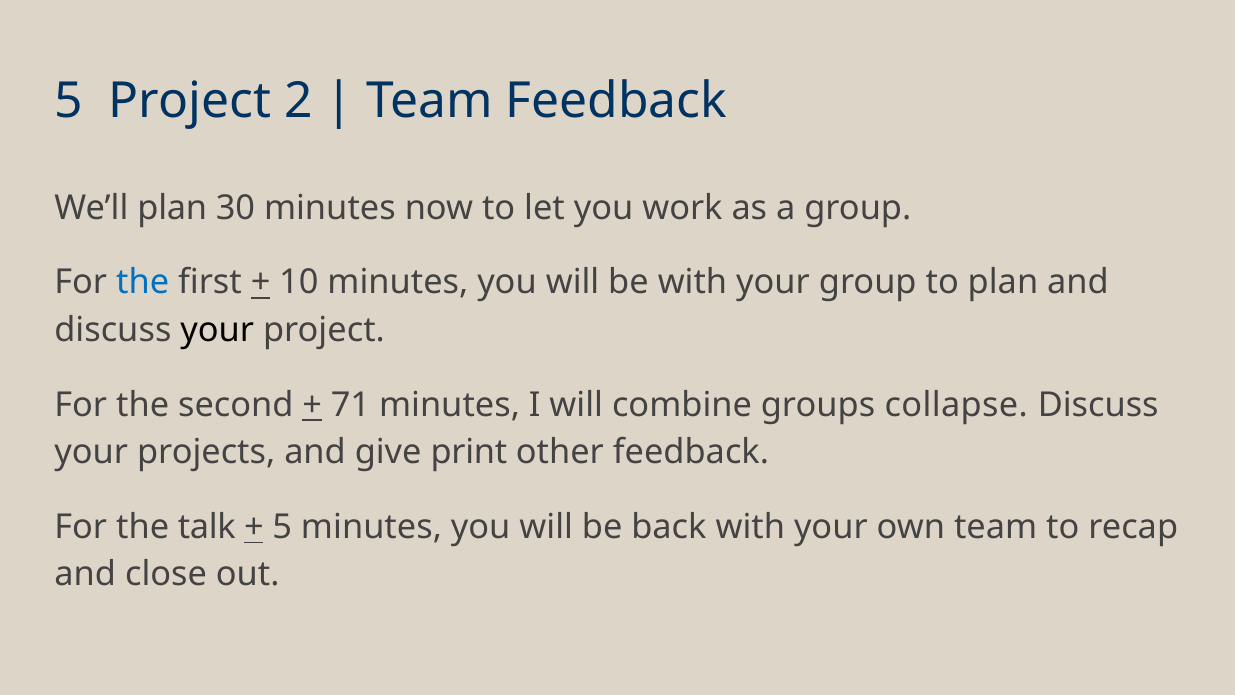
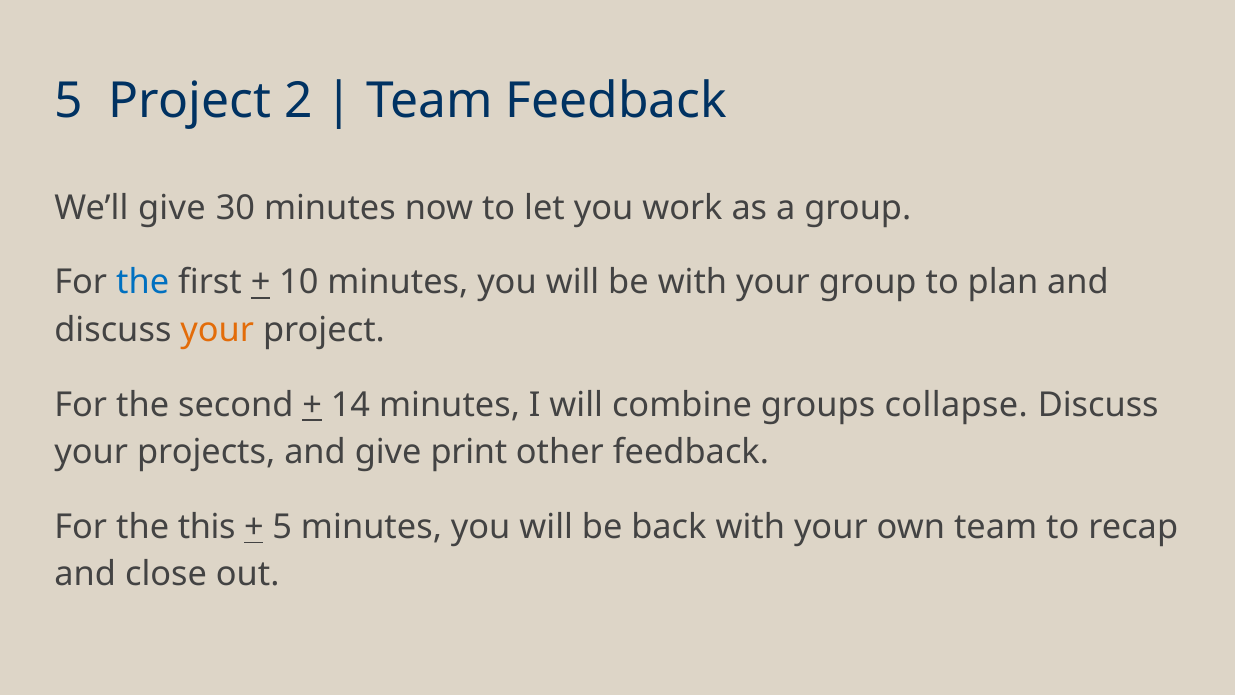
We’ll plan: plan -> give (172, 208)
your colour: black -> orange (217, 330)
71: 71 -> 14 (350, 405)
talk: talk -> this (207, 527)
